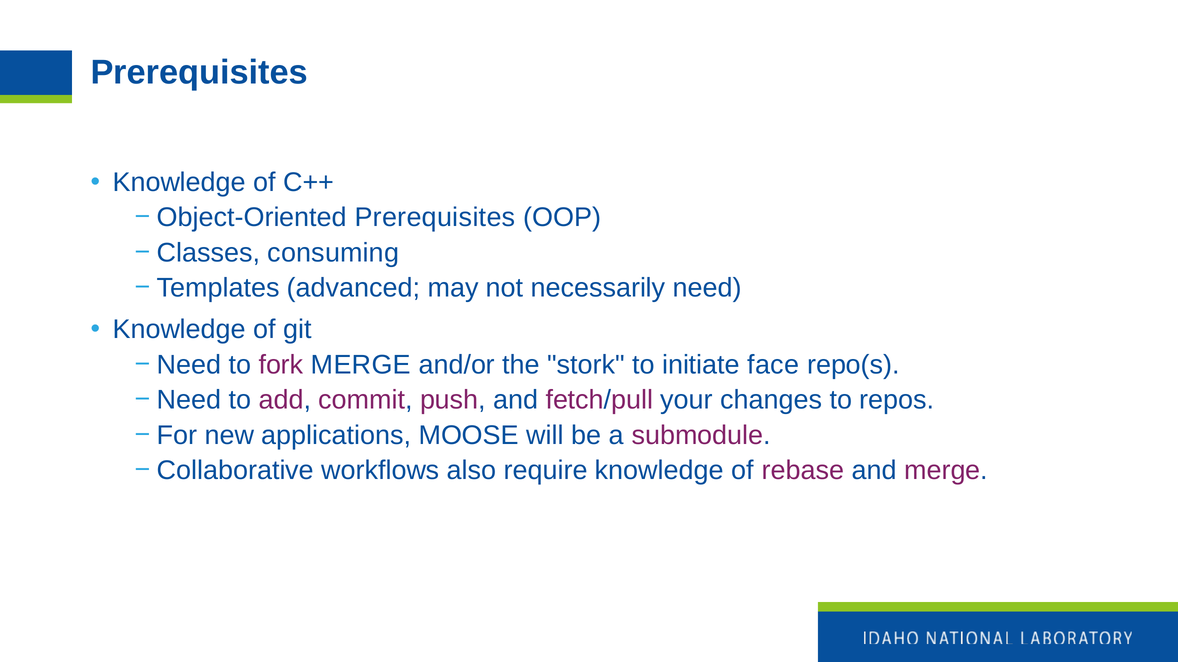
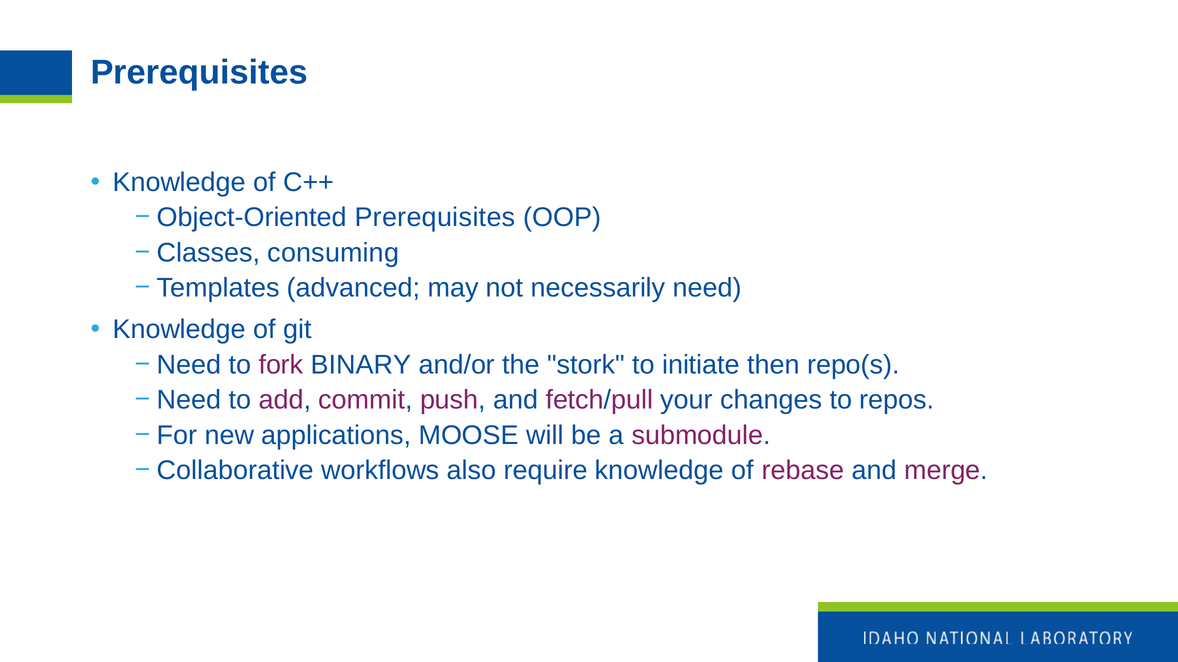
fork MERGE: MERGE -> BINARY (361, 365)
face: face -> then (773, 365)
